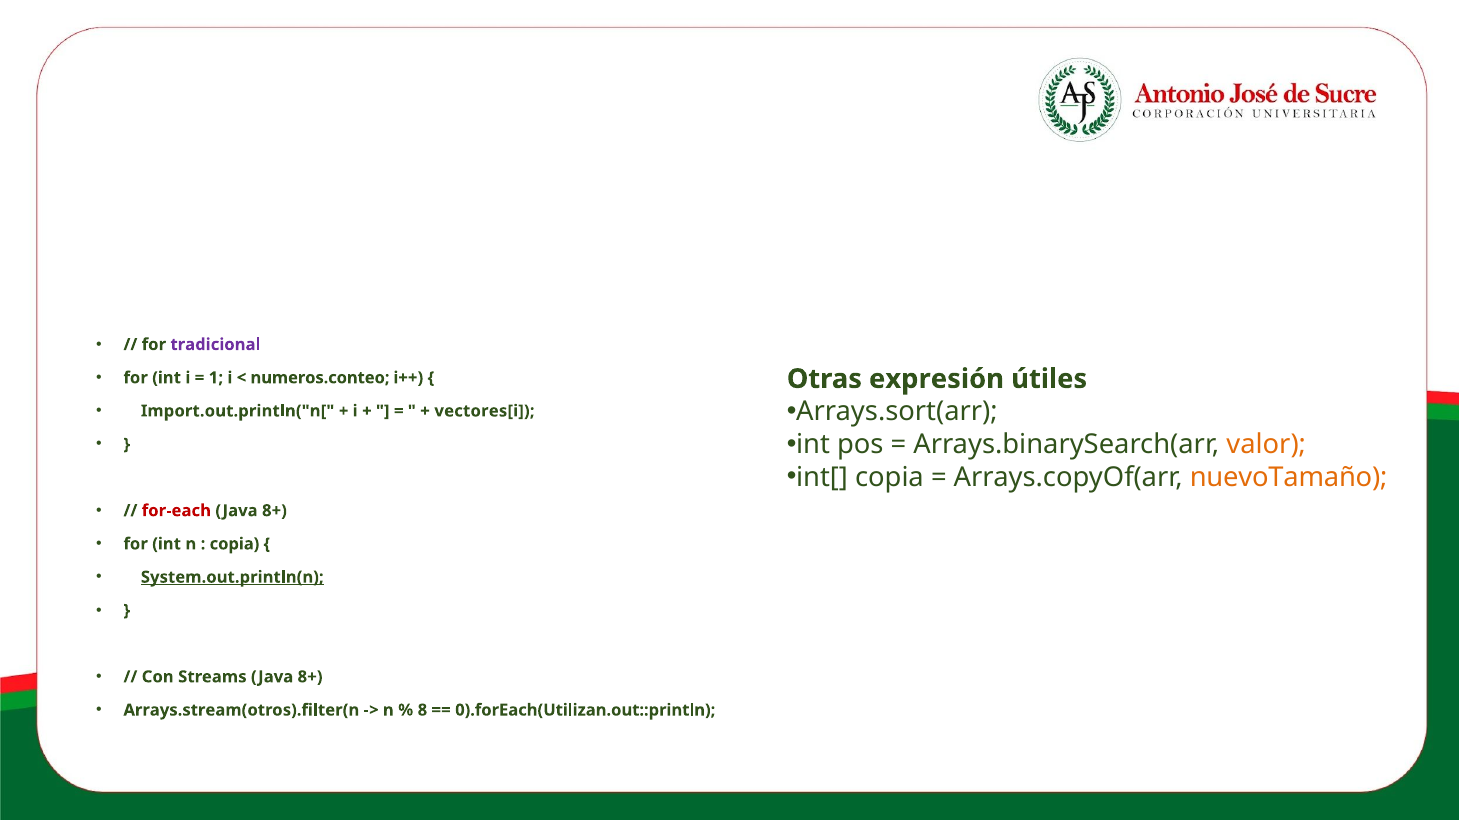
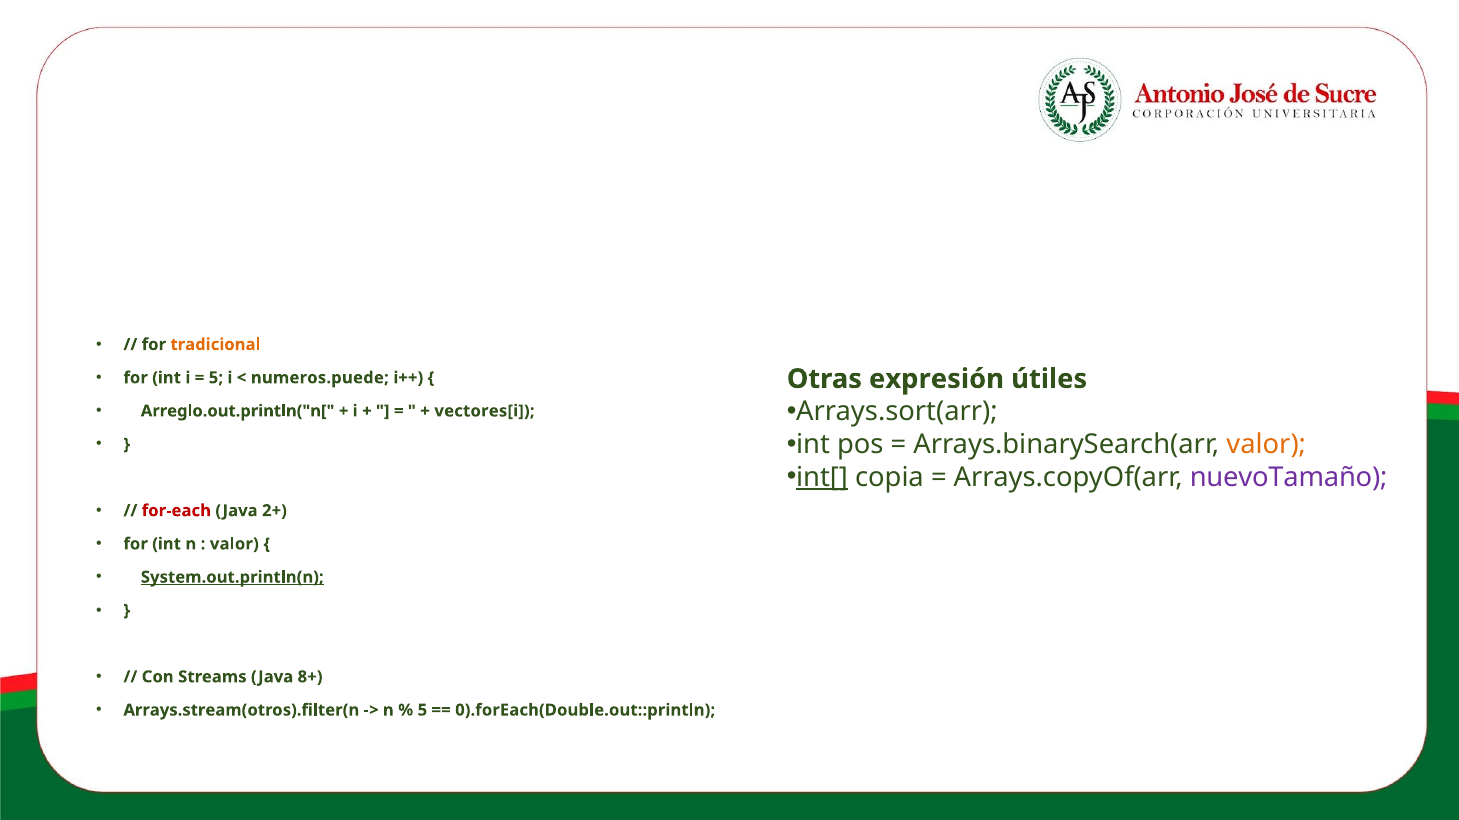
tradicional colour: purple -> orange (215, 345)
1: 1 -> 5 (216, 378)
numeros.conteo: numeros.conteo -> numeros.puede (320, 378)
Import.out.println("n[: Import.out.println("n[ -> Arreglo.out.println("n[ (238, 411)
int[ underline: none -> present (822, 478)
nuevoTamaño colour: orange -> purple (1289, 478)
8+: 8+ -> 2+ (274, 511)
copia: copia -> valor (234, 544)
8: 8 -> 5 (422, 711)
0).forEach(Utilizan.out::println: 0).forEach(Utilizan.out::println -> 0).forEach(Double.out::println (585, 711)
